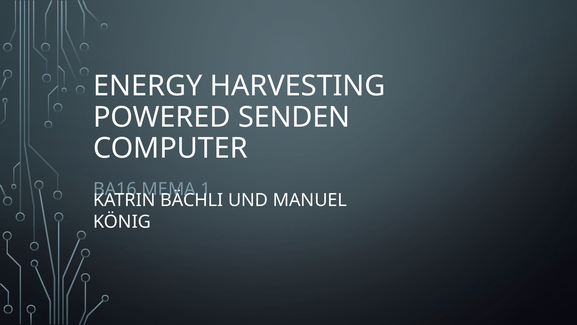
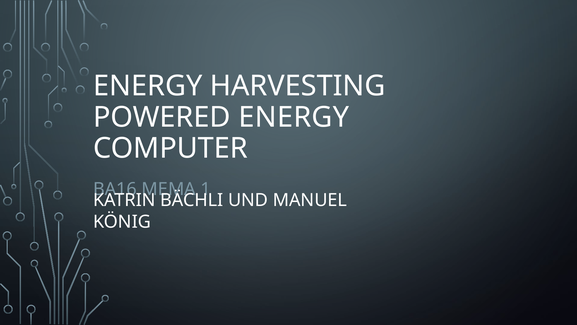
POWERED SENDEN: SENDEN -> ENERGY (294, 117)
